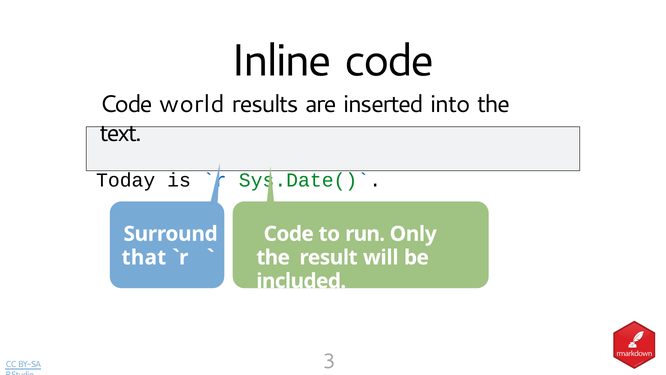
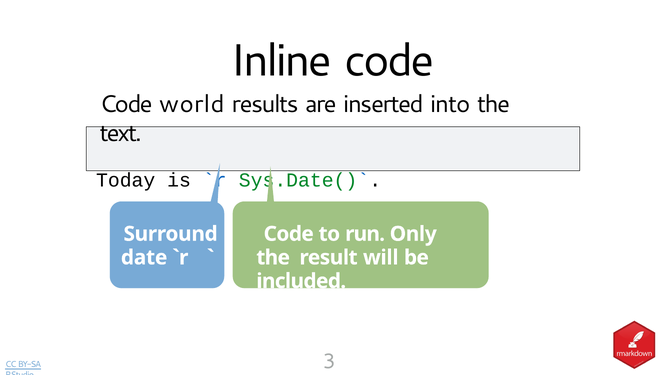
that: that -> date (144, 257)
